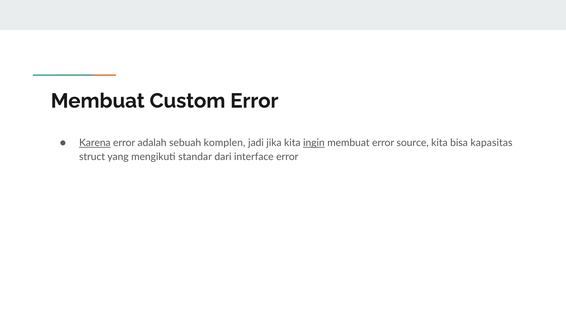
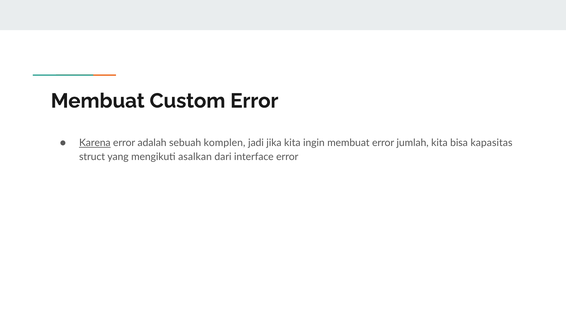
ingin underline: present -> none (314, 143)
source: source -> jumlah (413, 143)
standar: standar -> asalkan (195, 157)
